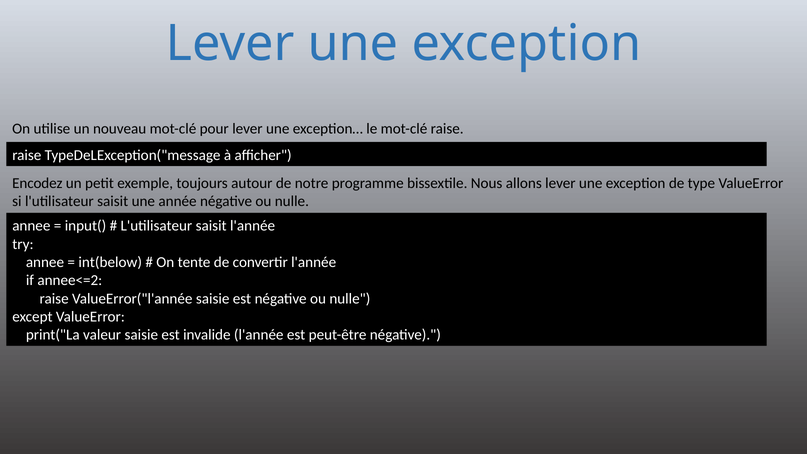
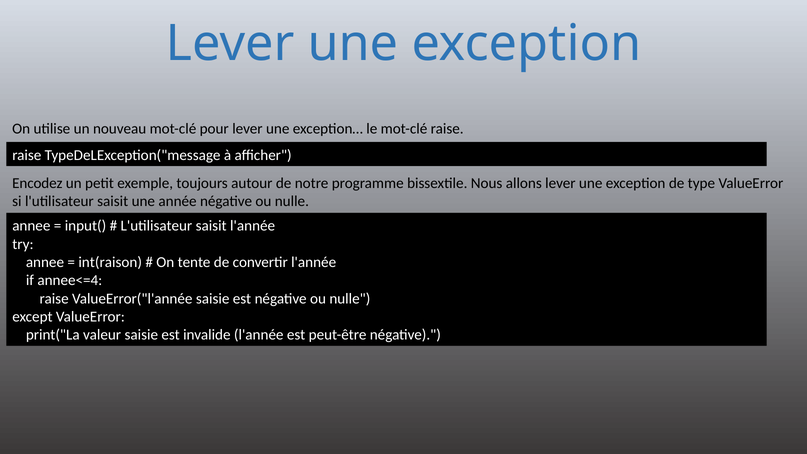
int(below: int(below -> int(raison (110, 262)
annee<=2: annee<=2 -> annee<=4 (70, 280)
